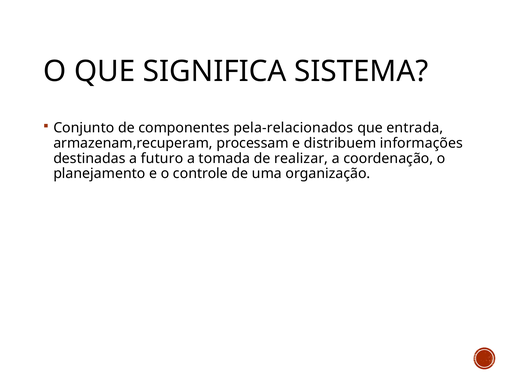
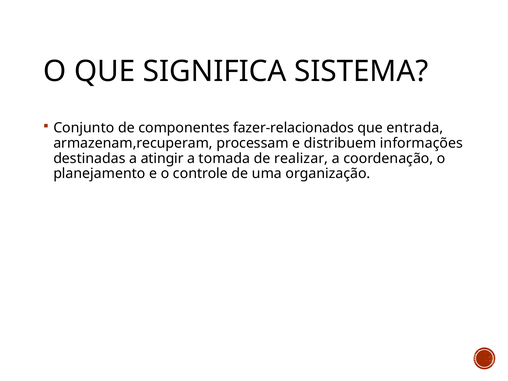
pela-relacionados: pela-relacionados -> fazer-relacionados (293, 128)
futuro: futuro -> atingir (162, 158)
